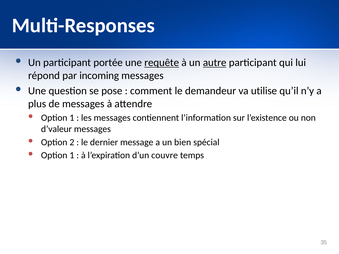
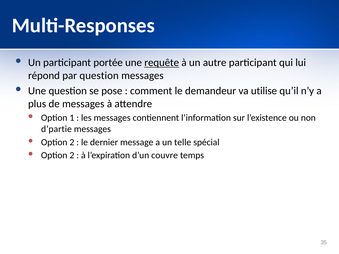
autre underline: present -> none (215, 63)
par incoming: incoming -> question (99, 76)
d’valeur: d’valeur -> d’partie (56, 129)
bien: bien -> telle (183, 142)
1: 1 -> 2 (72, 155)
